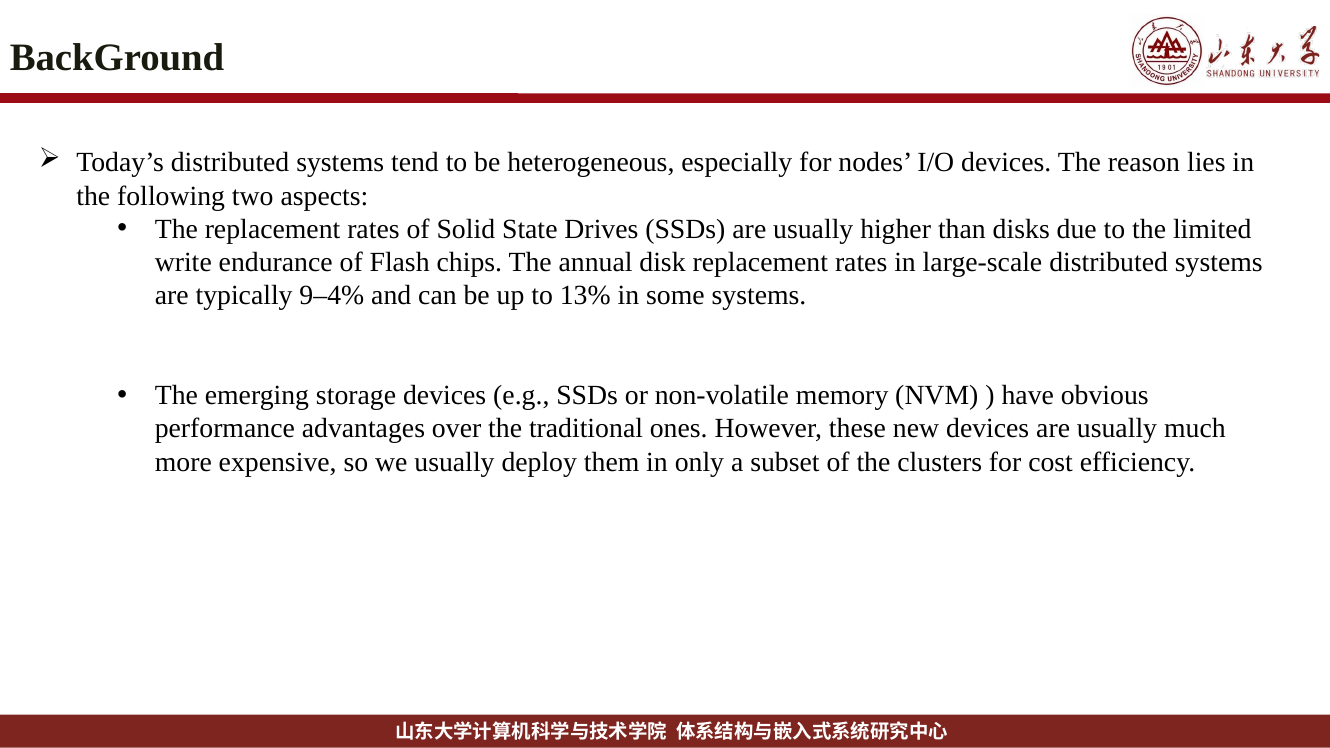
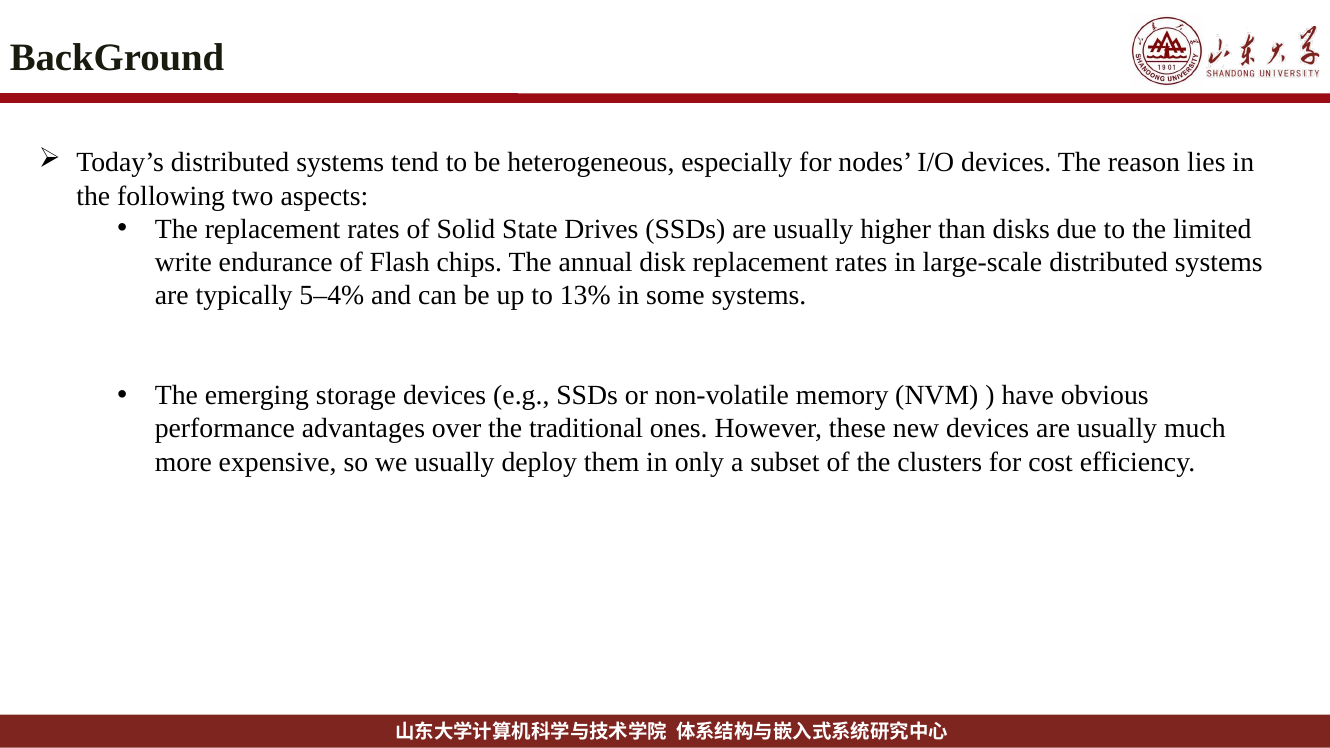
9–4%: 9–4% -> 5–4% (332, 296)
